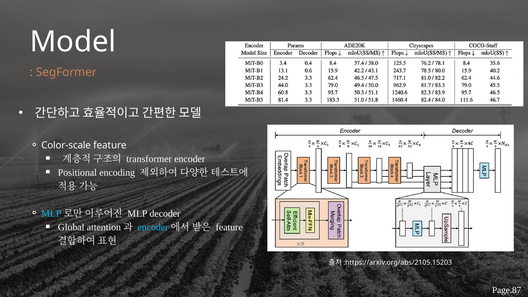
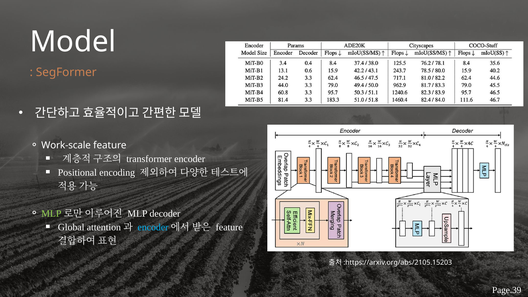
Color-scale: Color-scale -> Work-scale (66, 145)
MLP colour: light blue -> light green (51, 214)
Page.87: Page.87 -> Page.39 (507, 290)
